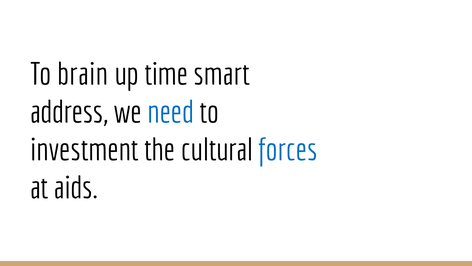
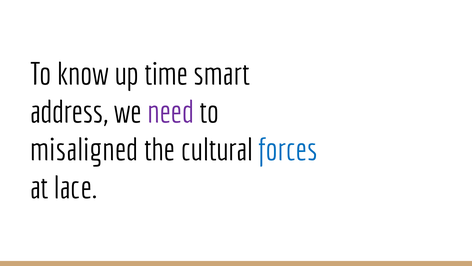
brain: brain -> know (83, 74)
need colour: blue -> purple (171, 112)
investment: investment -> misaligned (84, 150)
aids: aids -> lace (76, 188)
